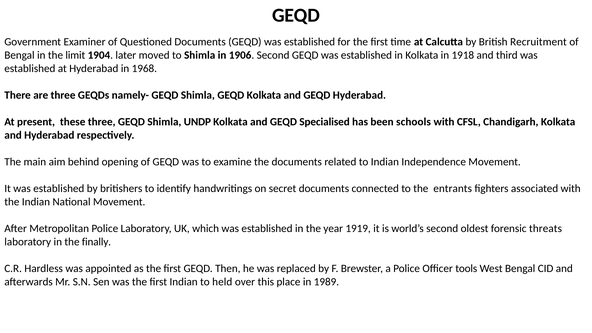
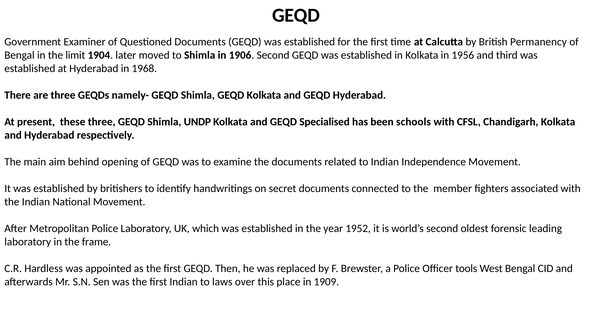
Recruitment: Recruitment -> Permanency (538, 42)
1918: 1918 -> 1956 (463, 55)
entrants: entrants -> member (453, 188)
1919: 1919 -> 1952 (358, 228)
threats: threats -> leading (546, 228)
finally: finally -> frame (96, 242)
held: held -> laws (222, 282)
1989: 1989 -> 1909 (326, 282)
